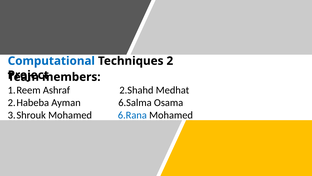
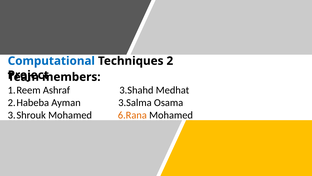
2.Shahd: 2.Shahd -> 3.Shahd (136, 90)
6.Salma: 6.Salma -> 3.Salma (135, 102)
6.Rana colour: blue -> orange (132, 115)
